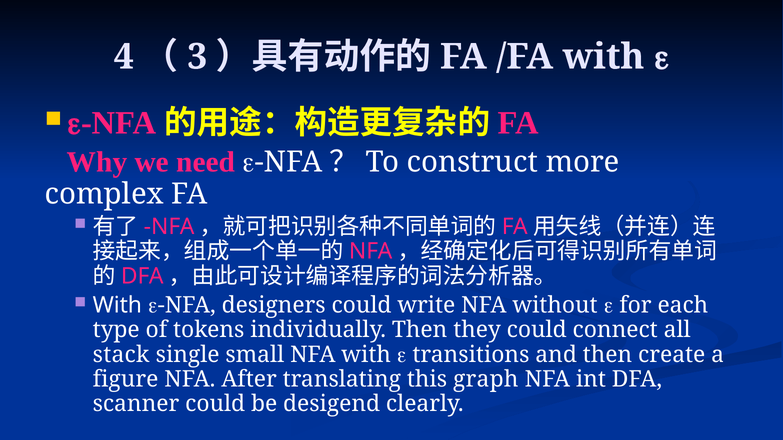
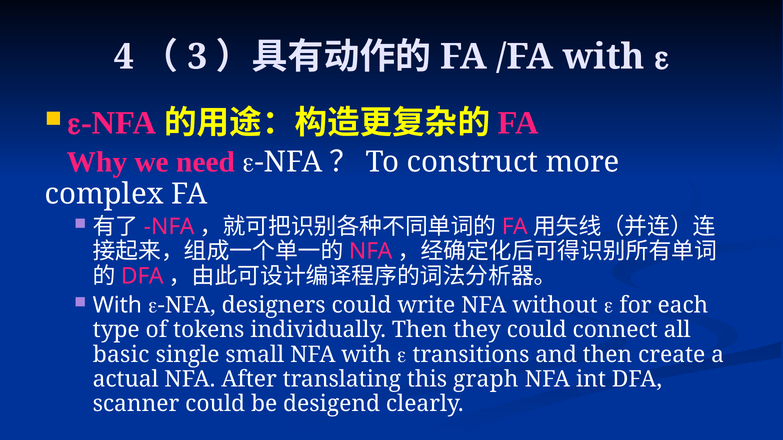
stack: stack -> basic (121, 355)
figure: figure -> actual (126, 380)
